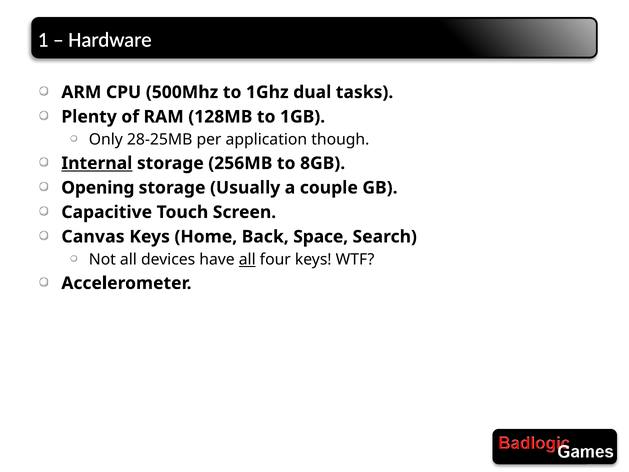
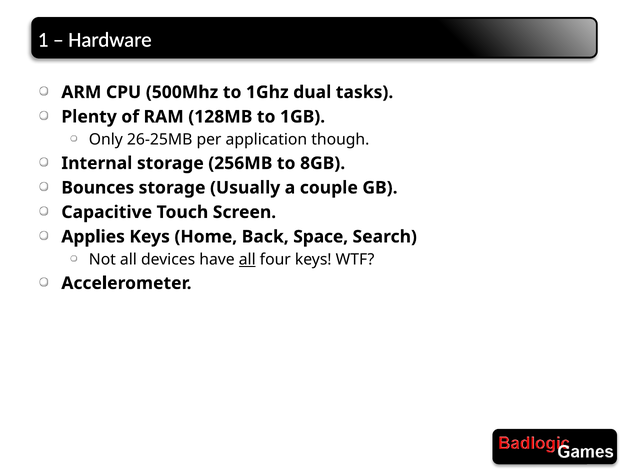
28-25MB: 28-25MB -> 26-25MB (160, 140)
Internal underline: present -> none (97, 163)
Opening: Opening -> Bounces (98, 188)
Canvas: Canvas -> Applies (93, 237)
